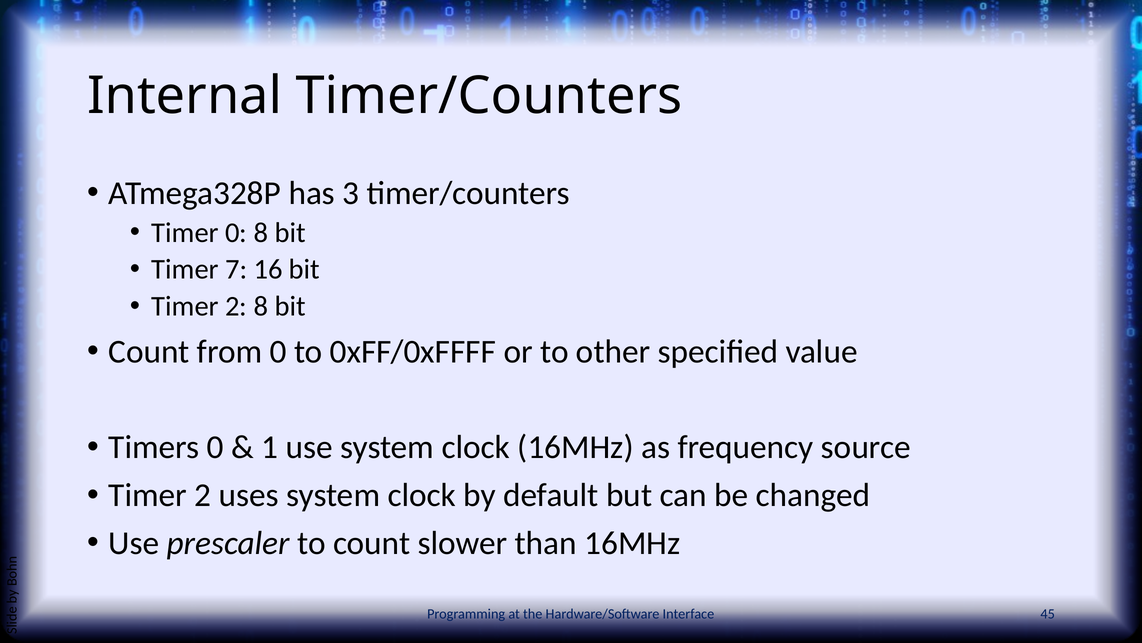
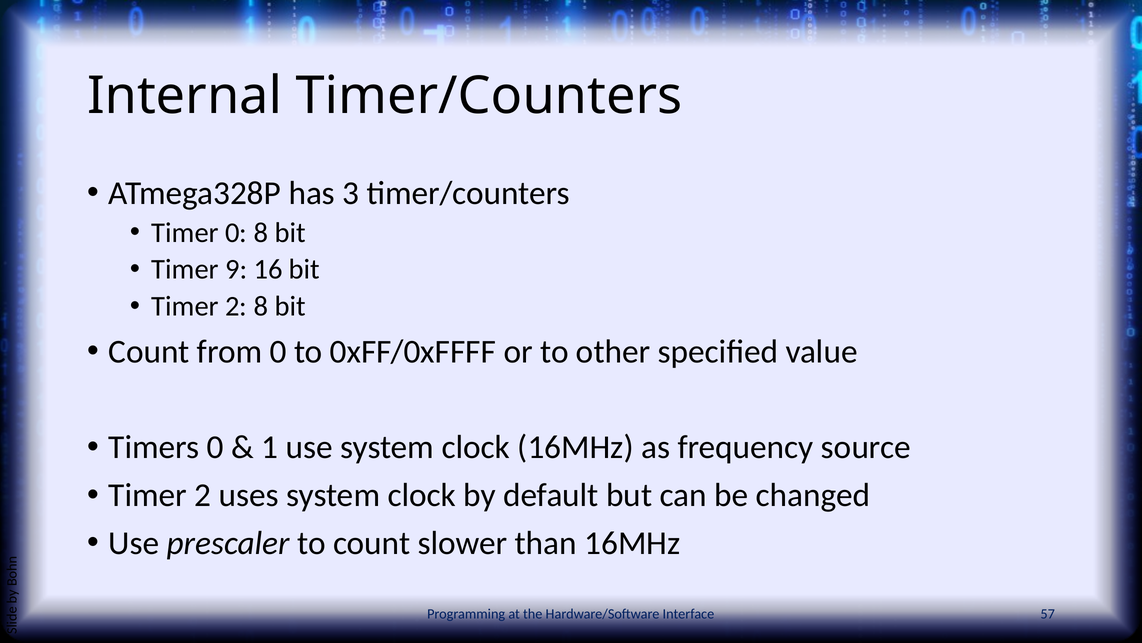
7: 7 -> 9 (236, 269)
45: 45 -> 57 (1048, 613)
